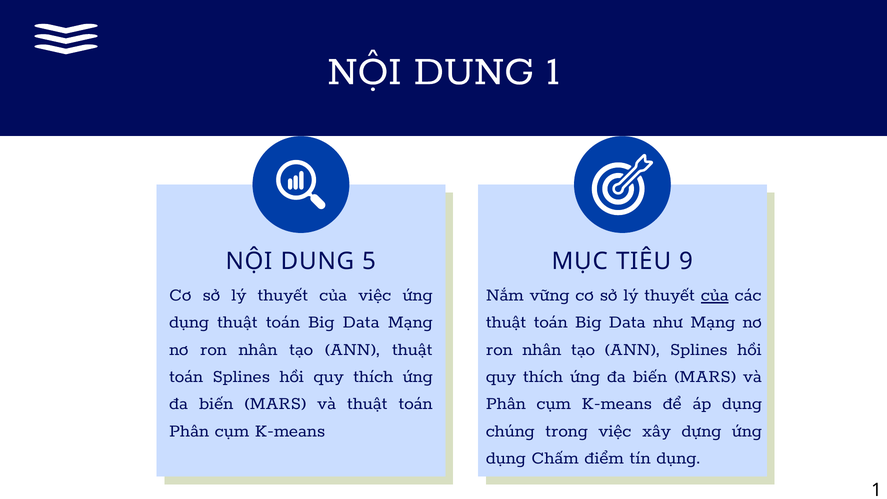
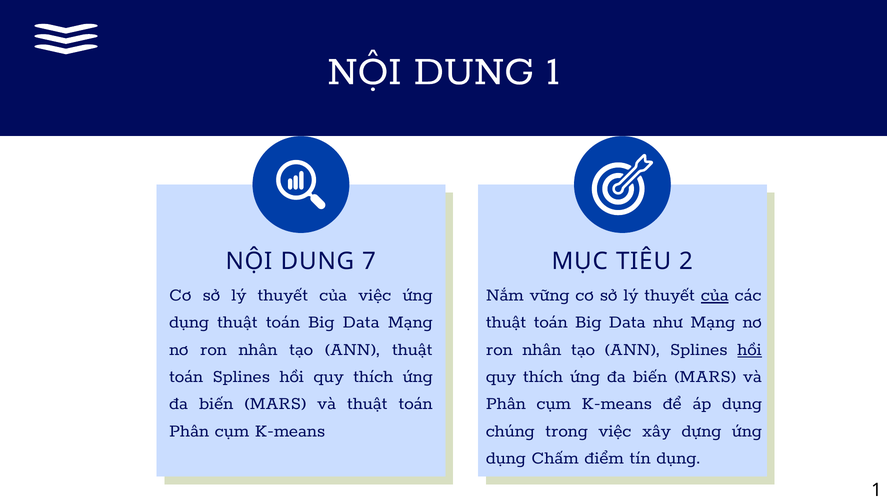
DUNG 5: 5 -> 7 (369, 261)
9: 9 -> 2 (686, 261)
hồi underline: none -> present (750, 349)
